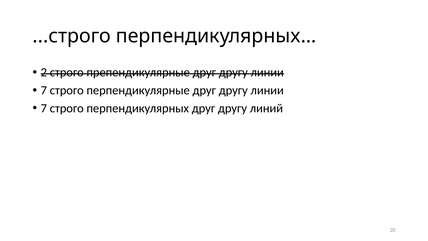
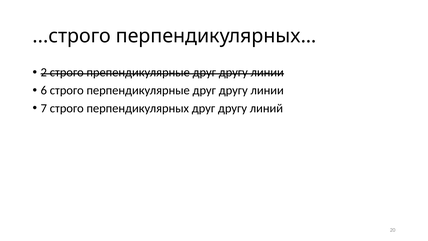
7: 7 -> 6 (44, 90)
